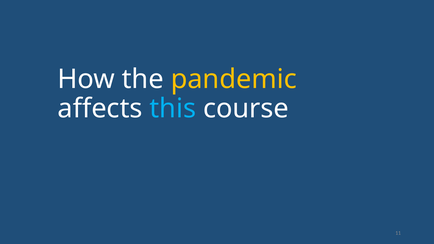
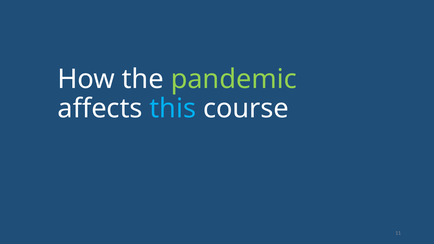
pandemic colour: yellow -> light green (234, 79)
